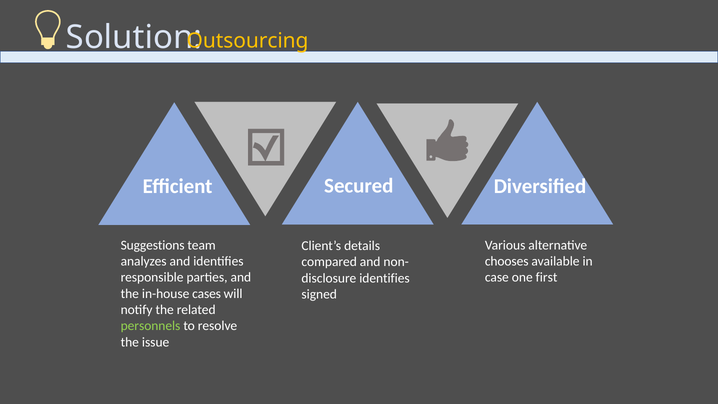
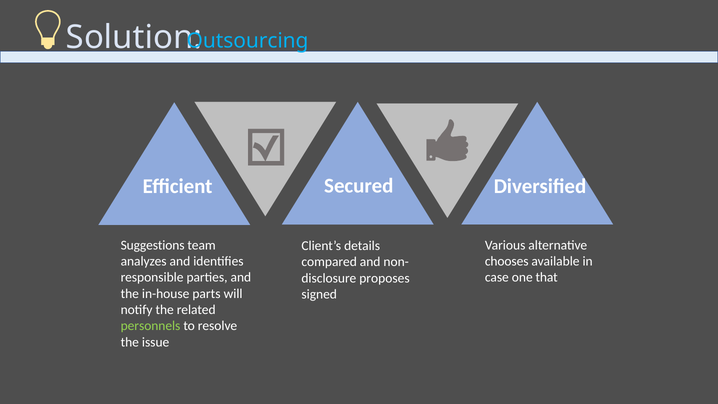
Outsourcing colour: yellow -> light blue (248, 41)
first: first -> that (547, 277)
identifies: identifies -> proposes (384, 278)
cases: cases -> parts (206, 294)
